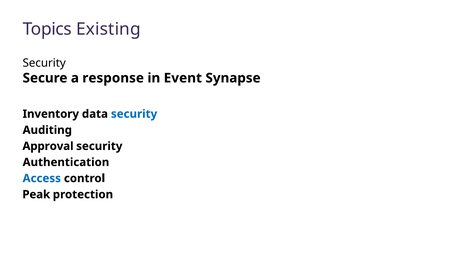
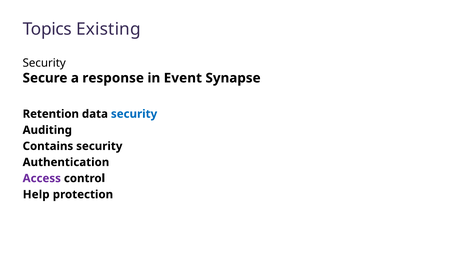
Inventory: Inventory -> Retention (51, 114)
Approval: Approval -> Contains (48, 146)
Access colour: blue -> purple (42, 179)
Peak: Peak -> Help (36, 195)
